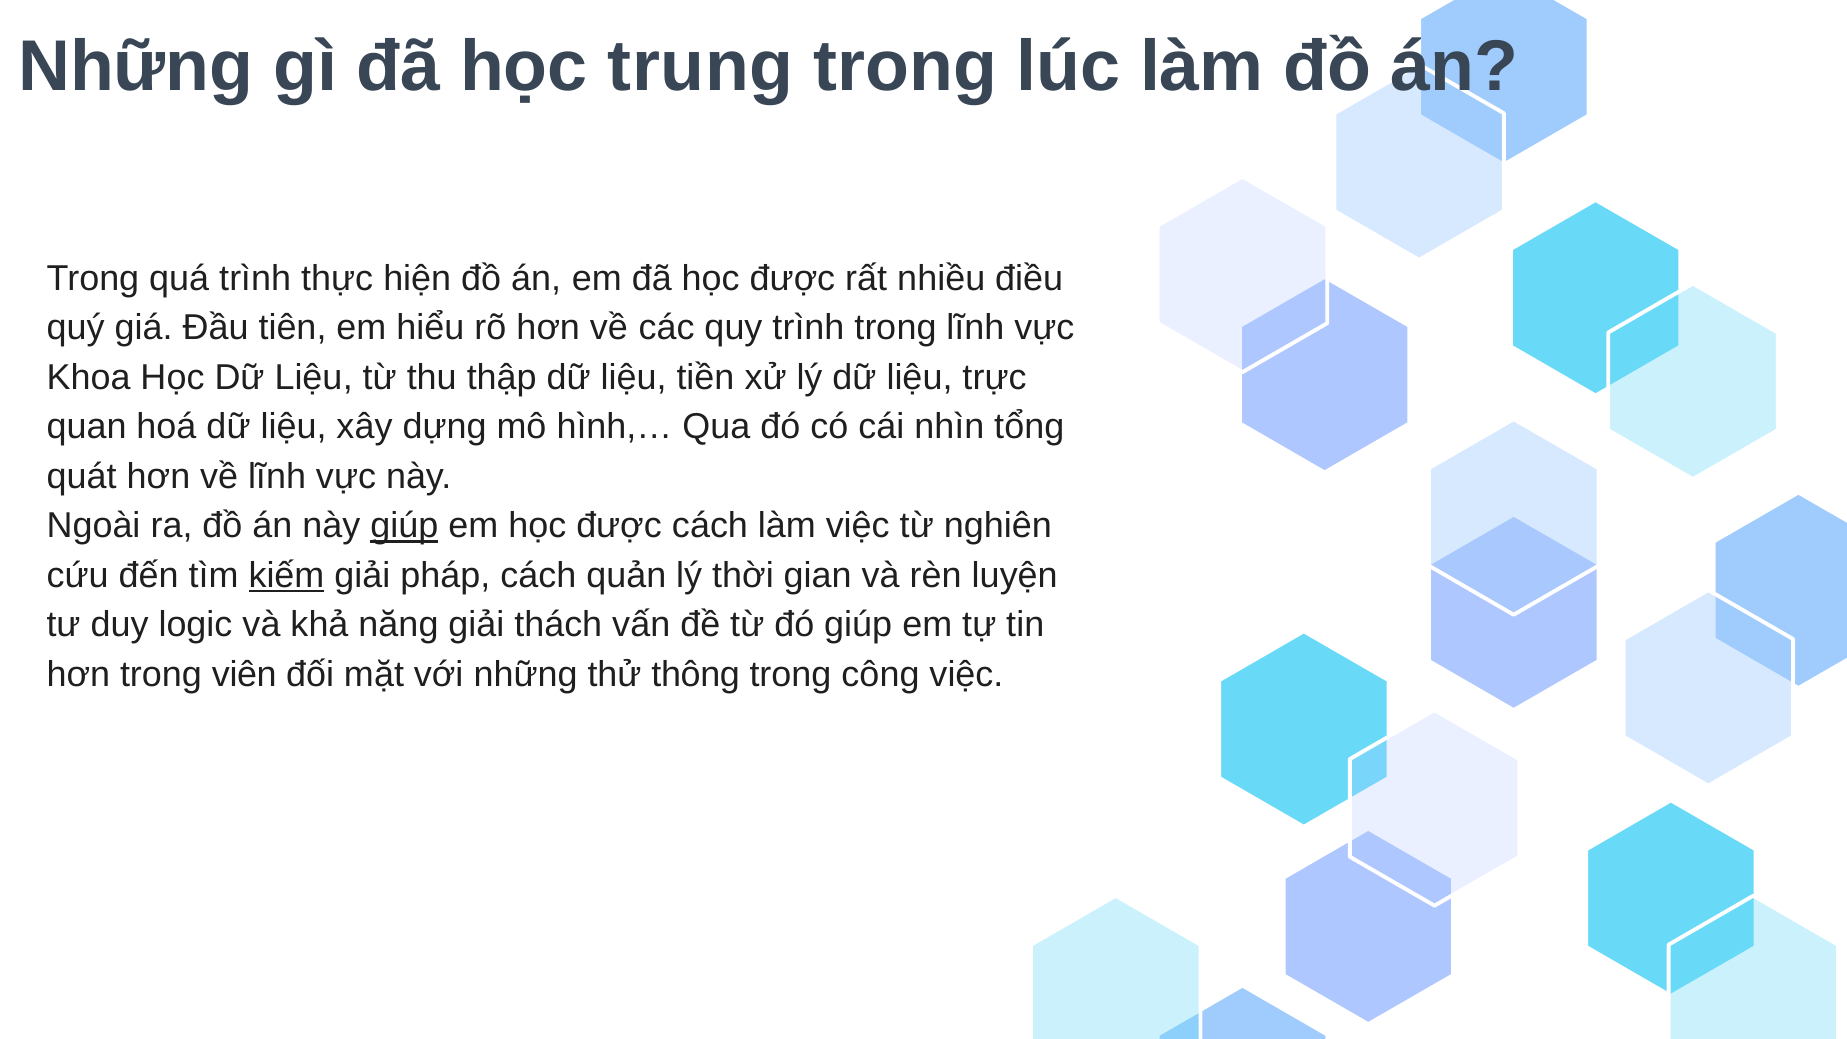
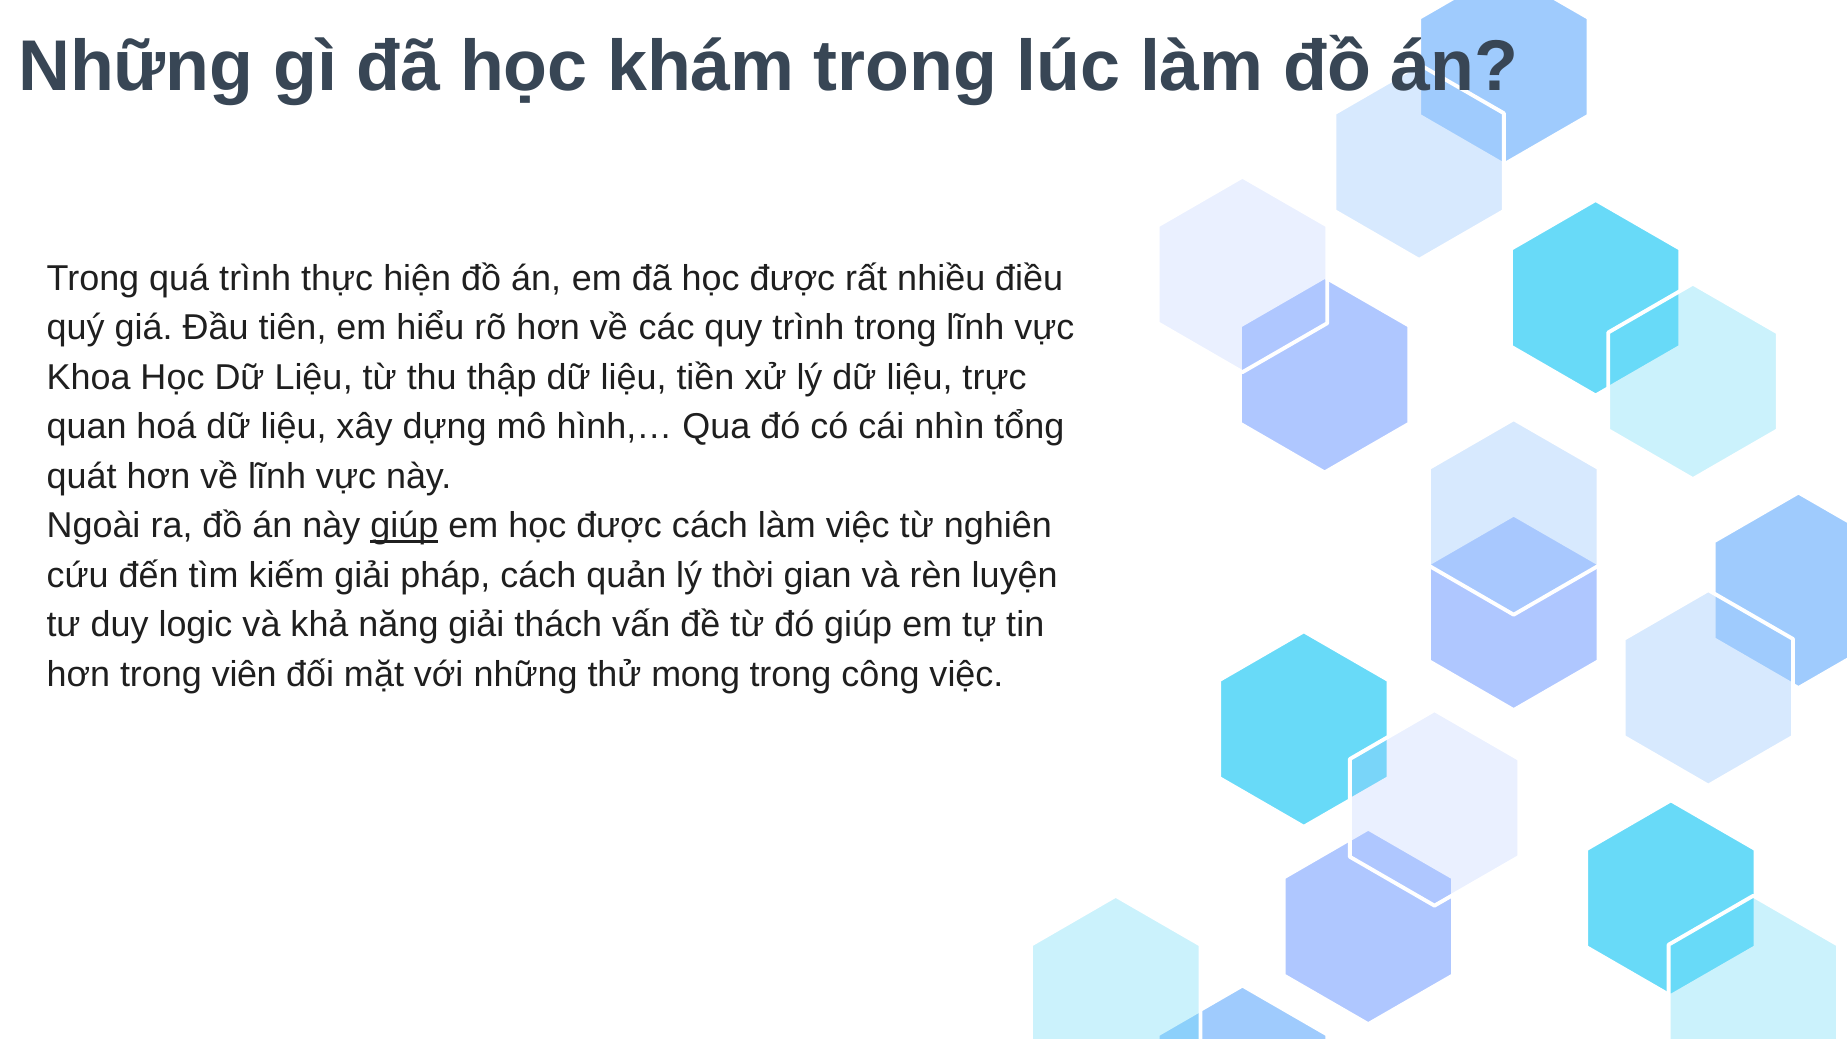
trung: trung -> khám (701, 67)
kiếm underline: present -> none (286, 576)
thông: thông -> mong (696, 675)
